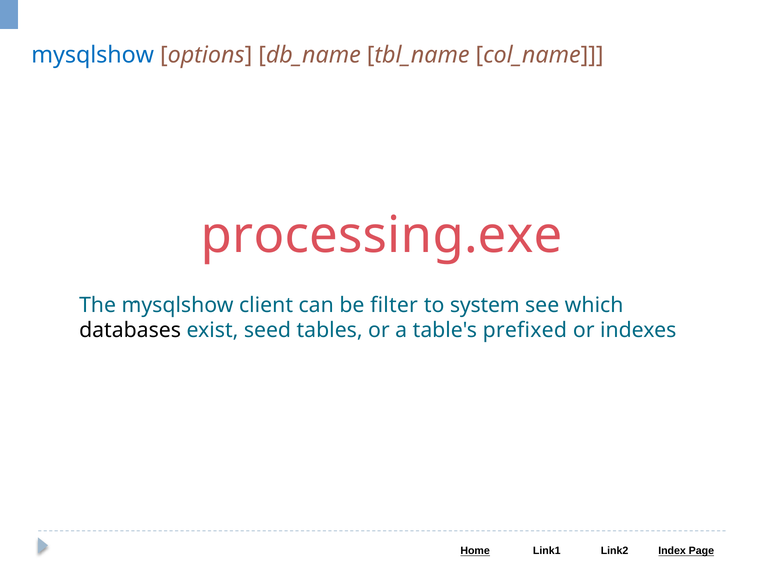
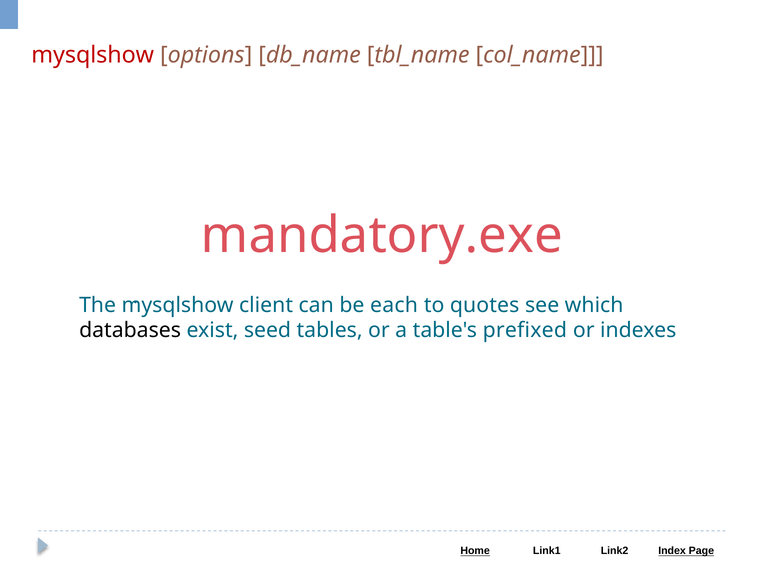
mysqlshow colour: blue -> red (93, 55)
processing.exe: processing.exe -> mandatory.exe (382, 235)
filter: filter -> each (394, 305)
system: system -> quotes (485, 305)
